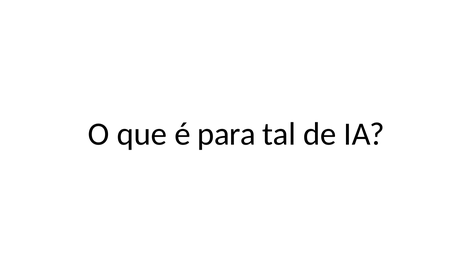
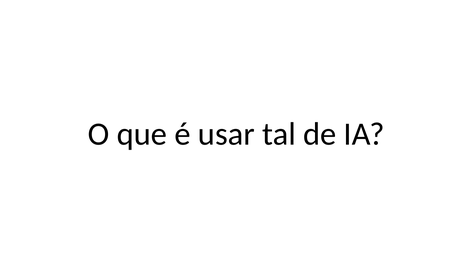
para: para -> usar (226, 134)
